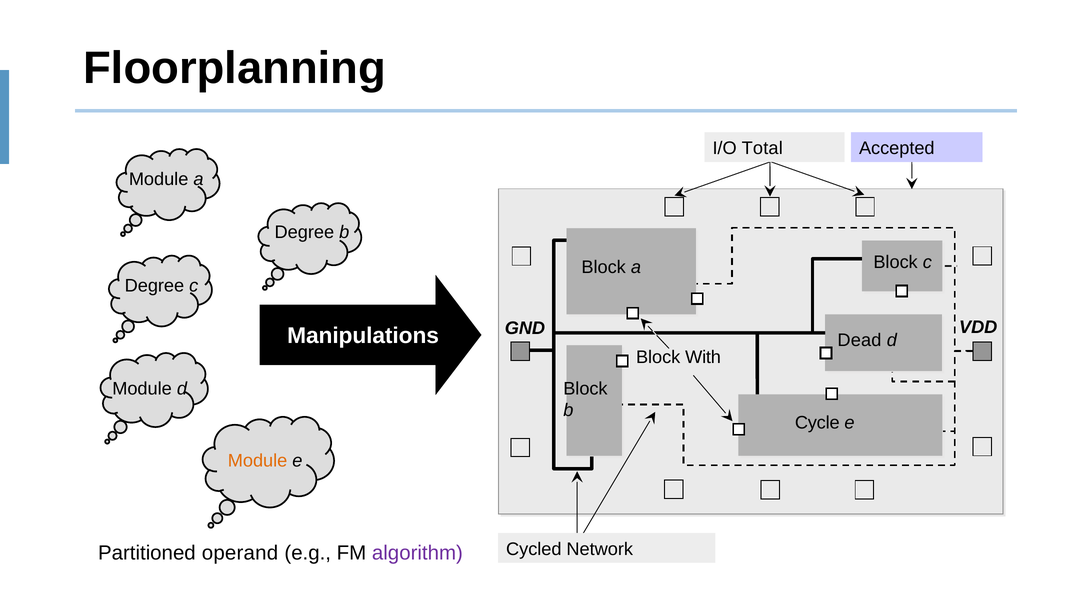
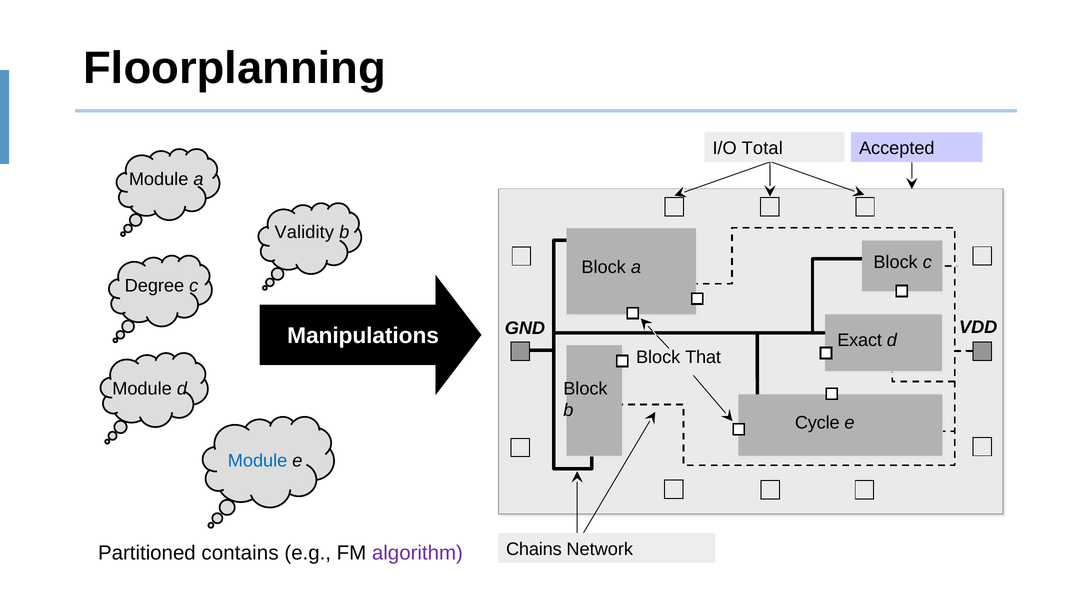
Degree: Degree -> Validity (304, 232)
Dead: Dead -> Exact (860, 340)
With: With -> That (703, 357)
Module colour: orange -> blue (258, 461)
Cycled: Cycled -> Chains (534, 549)
operand: operand -> contains (240, 553)
